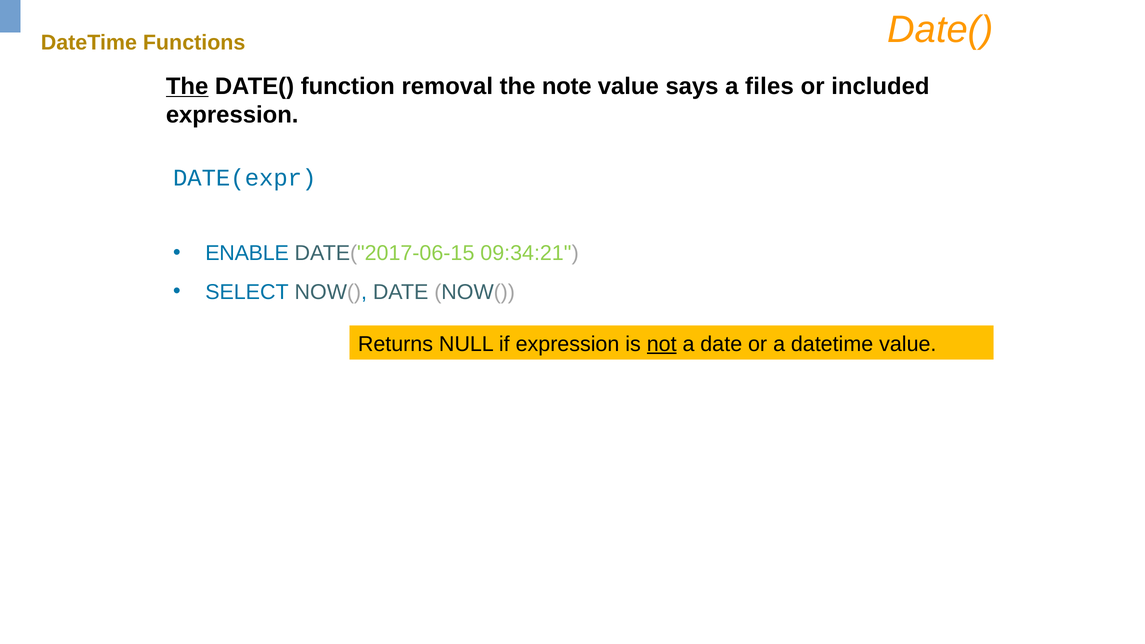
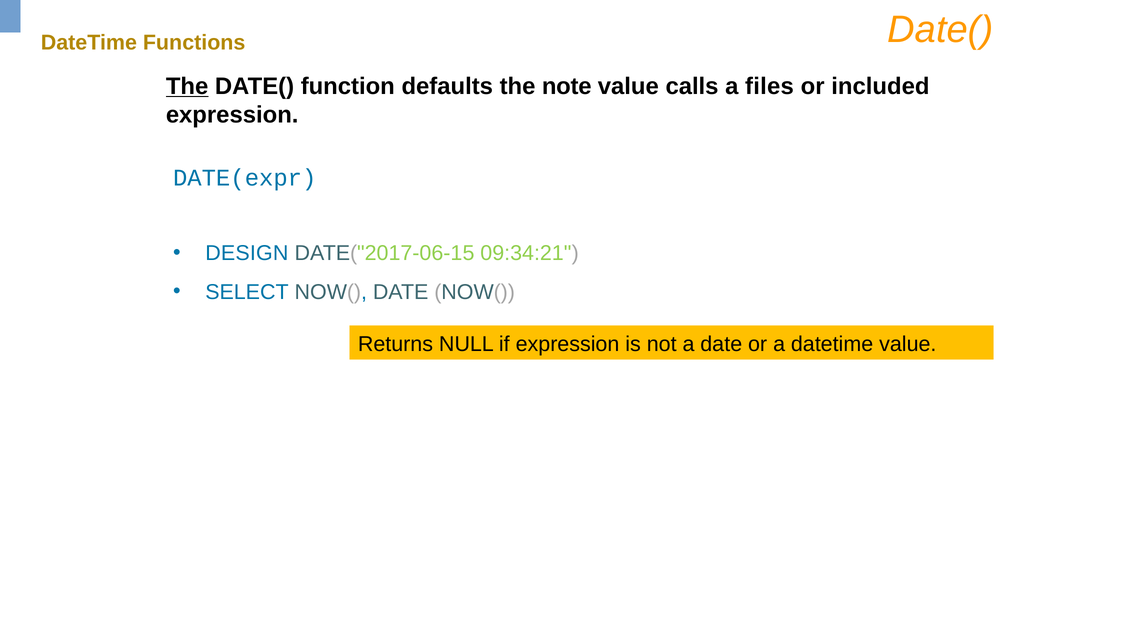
removal: removal -> defaults (447, 86)
says: says -> calls (692, 86)
ENABLE: ENABLE -> DESIGN (247, 253)
not underline: present -> none (662, 344)
